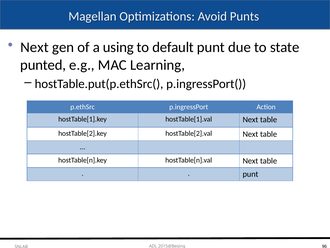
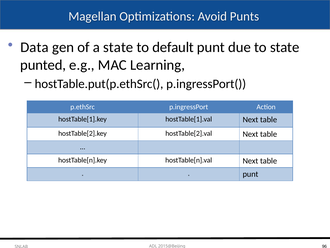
Next: Next -> Data (34, 47)
a using: using -> state (118, 47)
